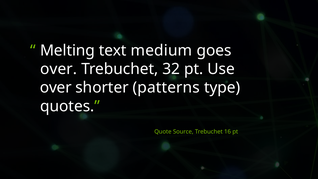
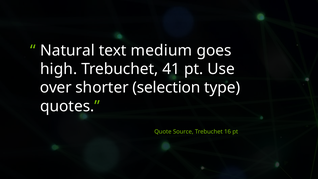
Melting: Melting -> Natural (67, 50)
over: over -> high (59, 69)
32: 32 -> 41 (171, 69)
patterns: patterns -> selection (166, 88)
